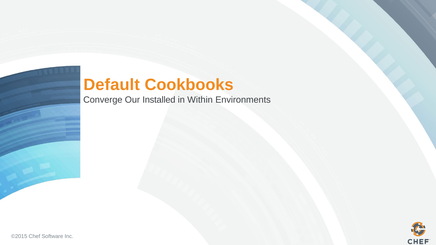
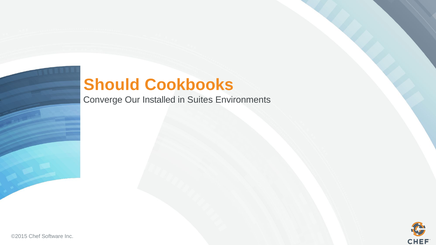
Default: Default -> Should (112, 85)
Within: Within -> Suites (200, 100)
